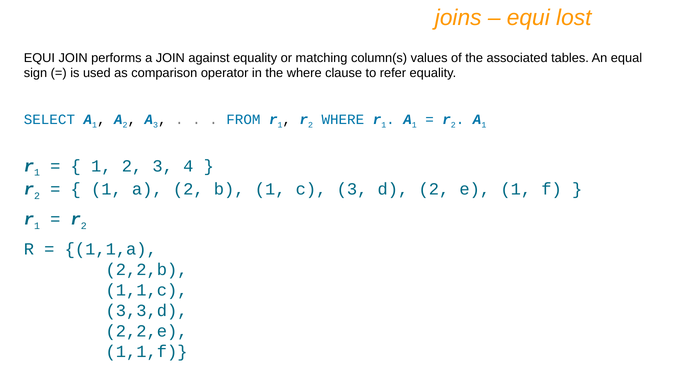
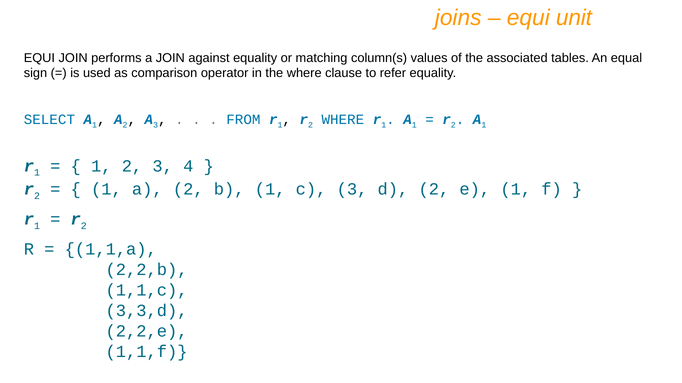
lost: lost -> unit (574, 18)
